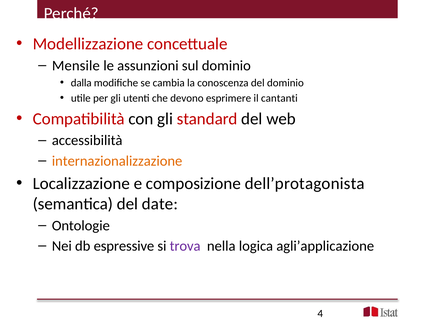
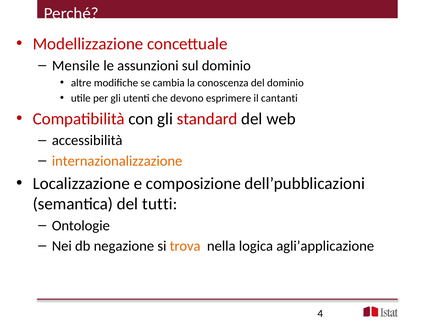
dalla: dalla -> altre (81, 83)
dell’protagonista: dell’protagonista -> dell’pubblicazioni (305, 183)
date: date -> tutti (160, 204)
espressive: espressive -> negazione (124, 246)
trova colour: purple -> orange (185, 246)
